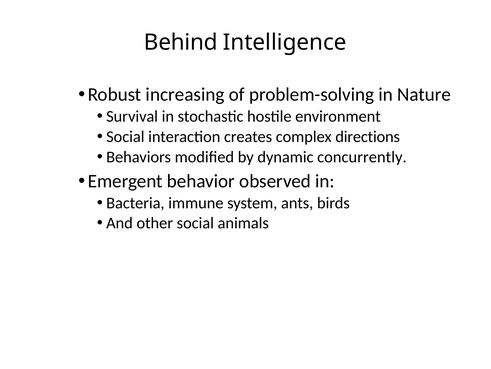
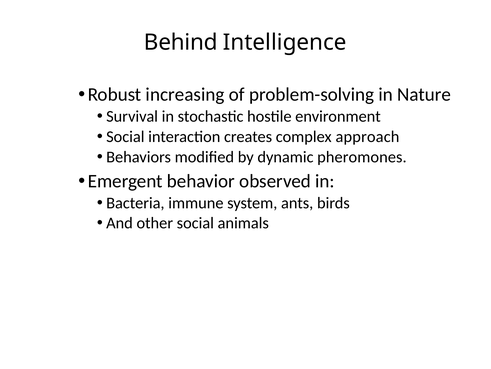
directions: directions -> approach (367, 136)
concurrently: concurrently -> pheromones (362, 157)
